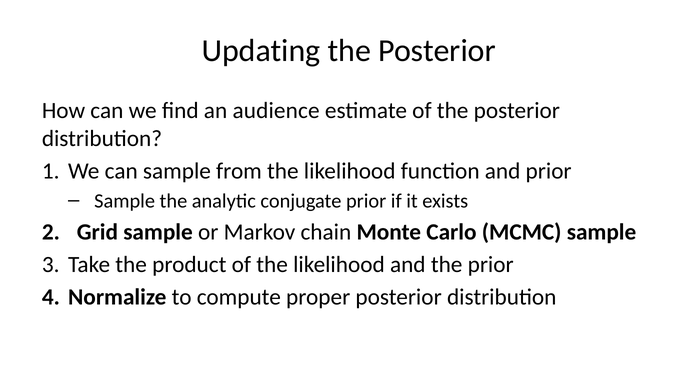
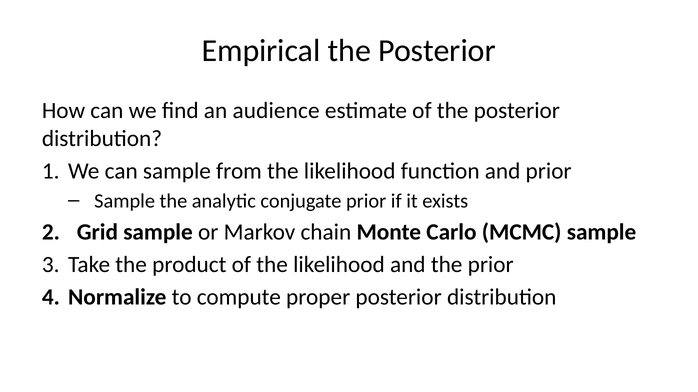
Updating: Updating -> Empirical (261, 51)
